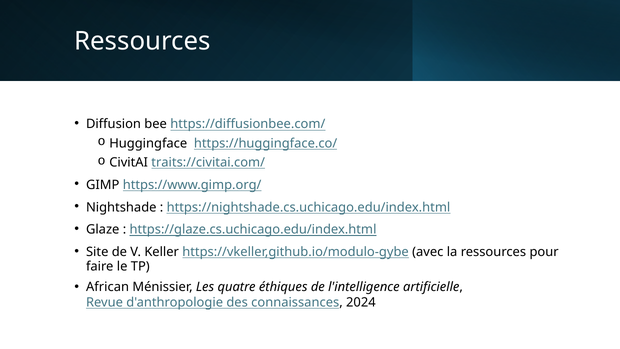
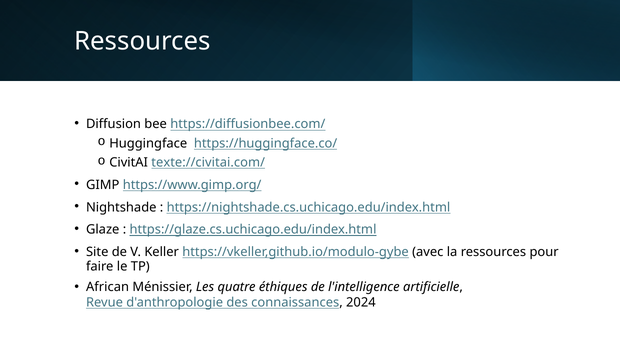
traits://civitai.com/: traits://civitai.com/ -> texte://civitai.com/ (208, 162)
